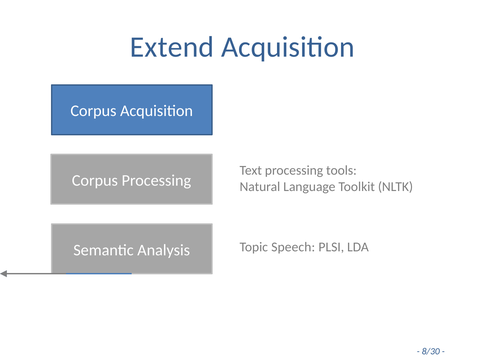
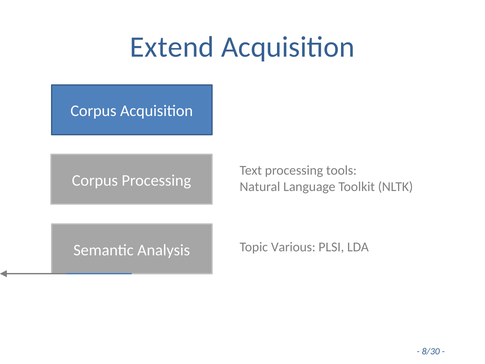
Speech: Speech -> Various (293, 247)
